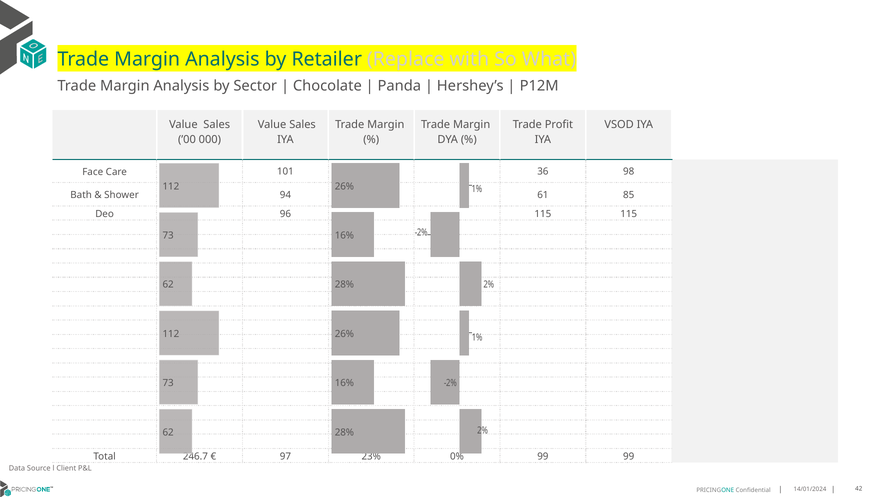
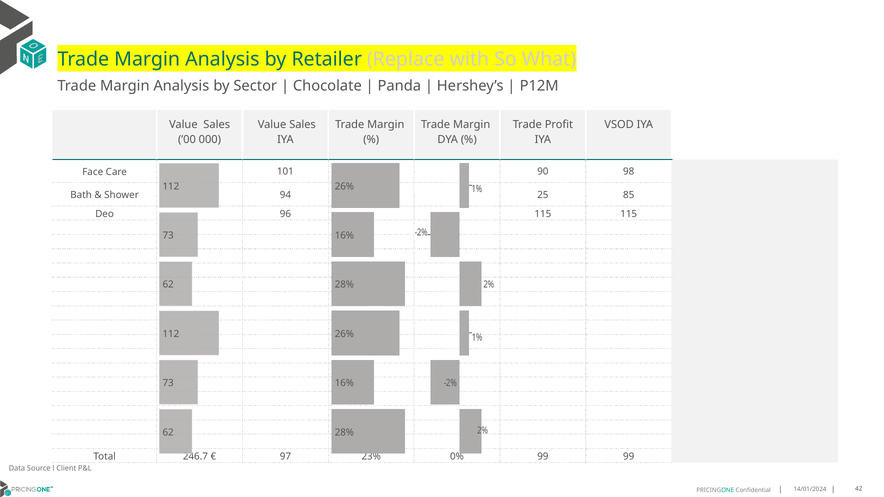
36: 36 -> 90 (543, 172)
61: 61 -> 25 (543, 195)
